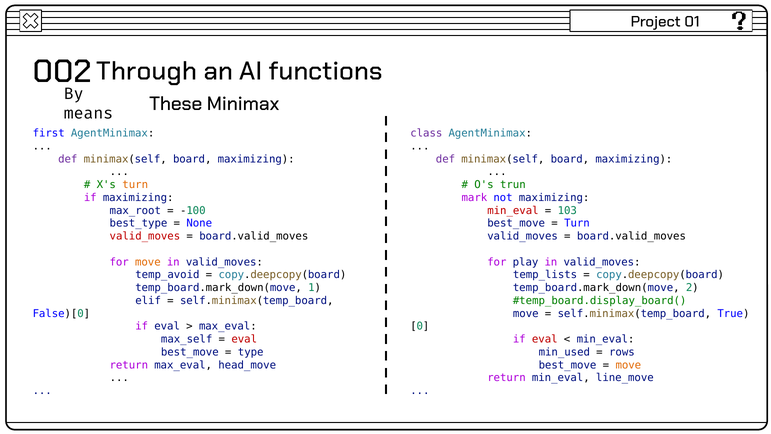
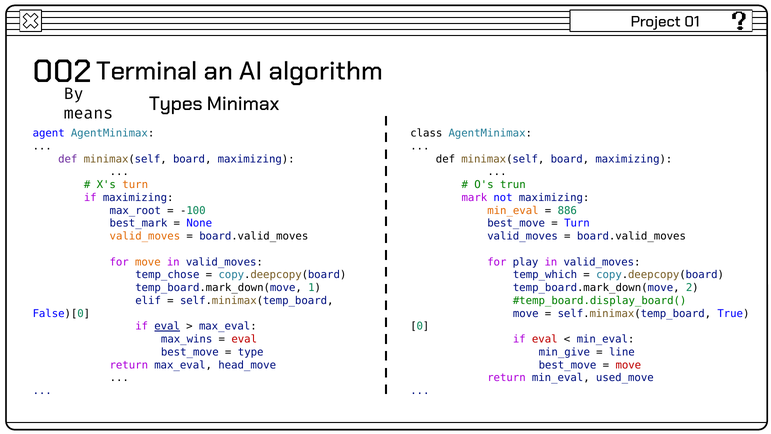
Through: Through -> Terminal (147, 71)
functions: functions -> algorithm (326, 71)
These: These -> Types (176, 104)
first: first -> agent (49, 133)
class colour: purple -> black (426, 133)
def colour: purple -> black (445, 159)
min_eval colour: red -> orange (513, 210)
103: 103 -> 886 (567, 210)
best_type: best_type -> best_mark (139, 223)
valid_moves colour: red -> orange (145, 236)
temp_avoid: temp_avoid -> temp_chose (167, 275)
temp_lists: temp_lists -> temp_which (545, 275)
eval underline: none -> present (167, 326)
max_self: max_self -> max_wins (187, 339)
min_used: min_used -> min_give (564, 352)
rows: rows -> line (622, 352)
move colour: orange -> red (628, 365)
line_move: line_move -> used_move (625, 378)
